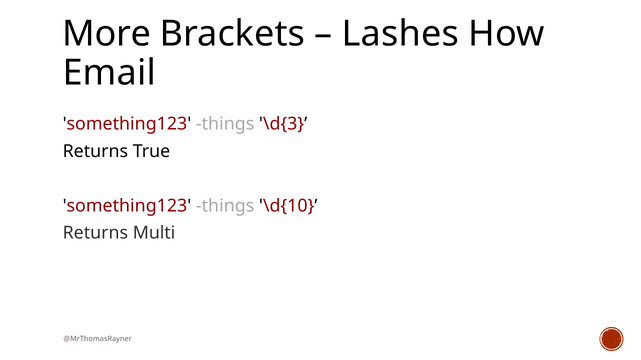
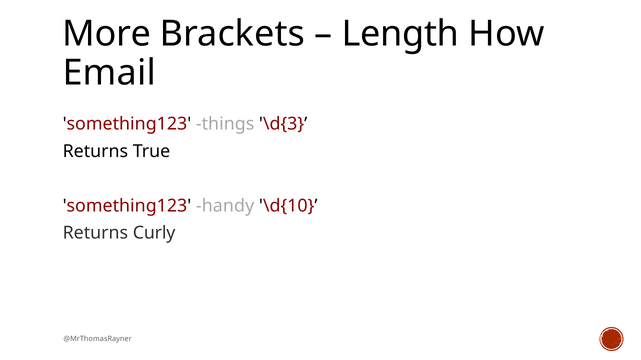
Lashes: Lashes -> Length (400, 34)
things: things -> handy (225, 206)
Multi: Multi -> Curly (154, 233)
